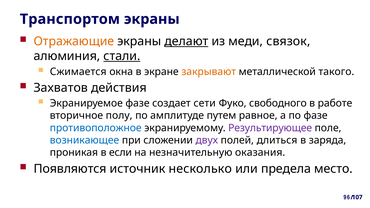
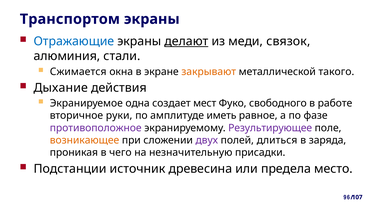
Отражающие colour: orange -> blue (74, 41)
стали underline: present -> none (122, 56)
Захватов: Захватов -> Дыхание (61, 88)
Экранируемое фазе: фазе -> одна (138, 103)
сети: сети -> мест (205, 103)
полу: полу -> руки (119, 116)
путем: путем -> иметь (221, 116)
противоположное colour: blue -> purple (96, 128)
возникающее colour: blue -> orange (84, 140)
если: если -> чего (120, 153)
оказания: оказания -> присадки (260, 153)
Появляются: Появляются -> Подстанции (70, 169)
несколько: несколько -> древесина (200, 169)
